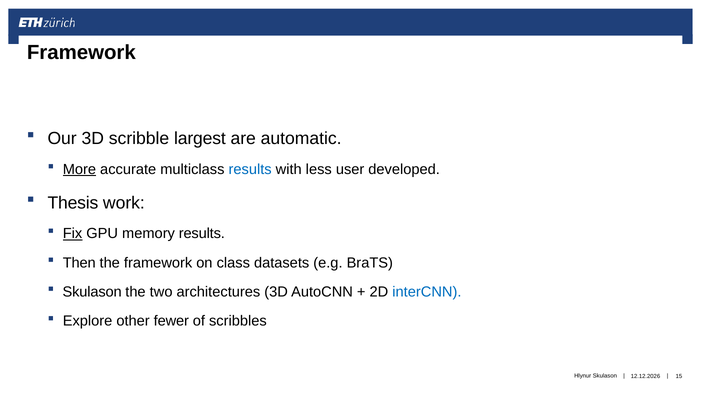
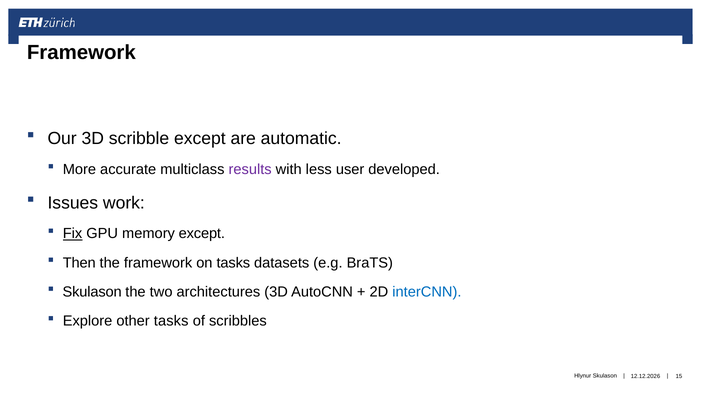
scribble largest: largest -> except (200, 139)
More underline: present -> none (79, 169)
results colour: blue -> purple (250, 169)
Thesis: Thesis -> Issues (73, 203)
memory results: results -> except (202, 234)
on class: class -> tasks (233, 263)
other fewer: fewer -> tasks (171, 322)
